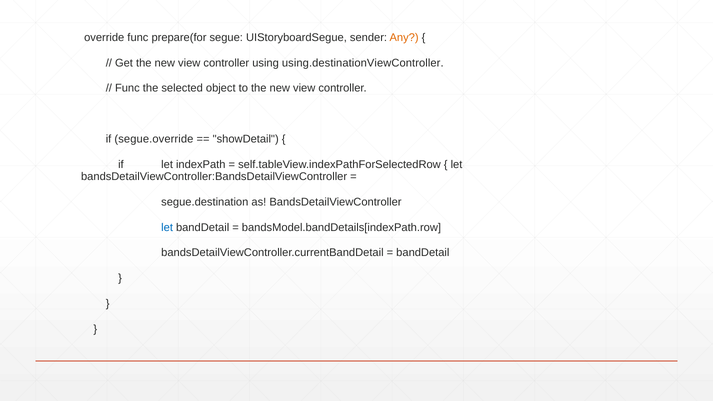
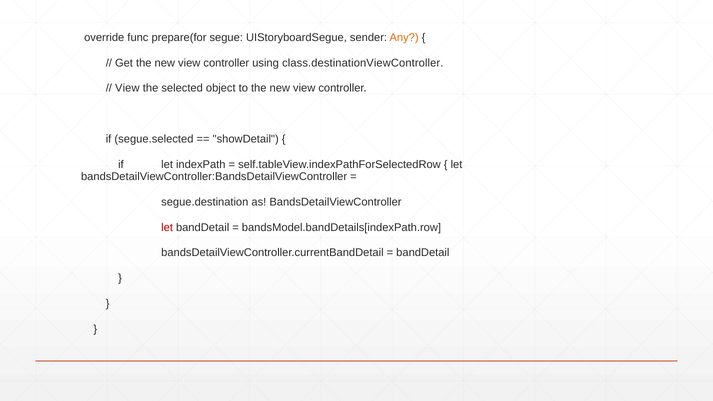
using.destinationViewController: using.destinationViewController -> class.destinationViewController (363, 63)
Func: Func -> View (127, 88)
segue.override: segue.override -> segue.selected (154, 139)
let colour: blue -> red (167, 227)
